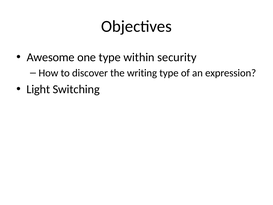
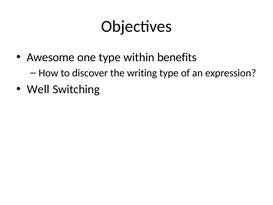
security: security -> benefits (177, 57)
Light: Light -> Well (38, 89)
